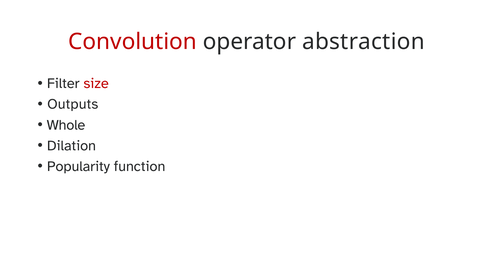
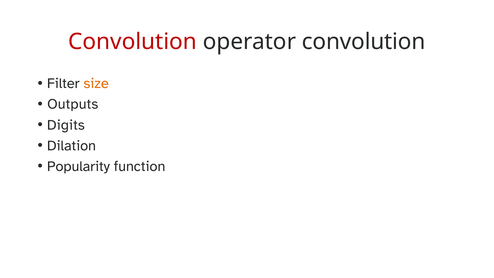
operator abstraction: abstraction -> convolution (364, 42)
size colour: red -> orange (96, 83)
Whole: Whole -> Digits (66, 125)
